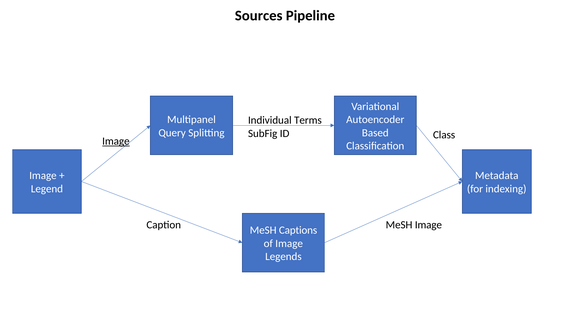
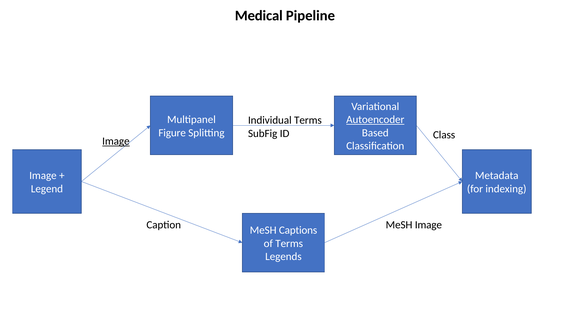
Sources: Sources -> Medical (259, 16)
Autoencoder underline: none -> present (375, 120)
Query: Query -> Figure (172, 133)
of Image: Image -> Terms (289, 244)
